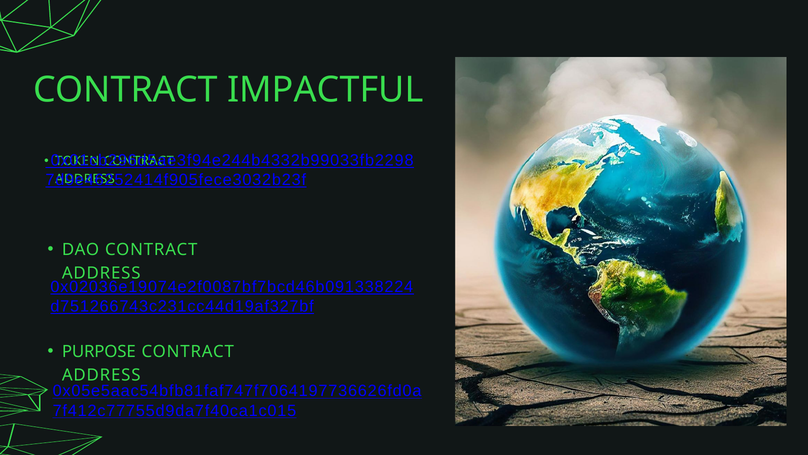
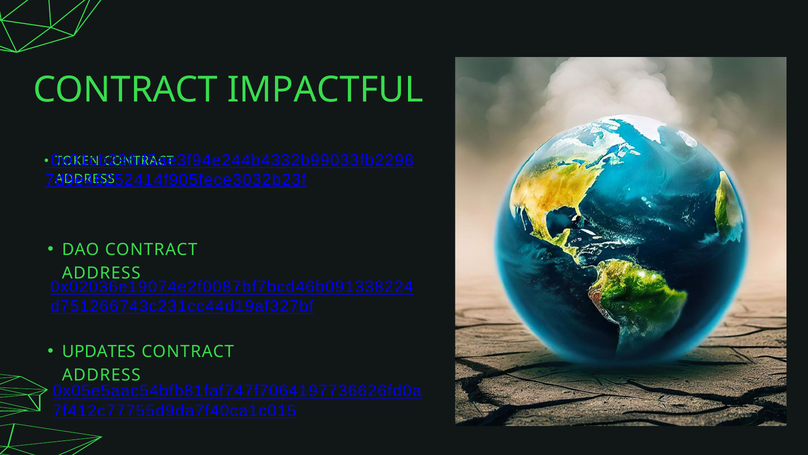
PURPOSE: PURPOSE -> UPDATES (99, 351)
